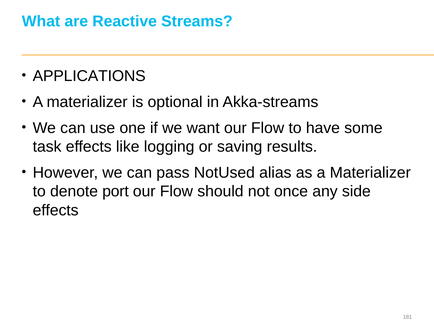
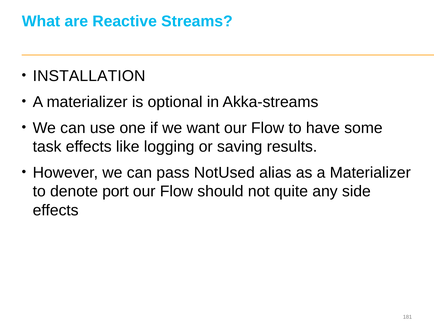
APPLICATIONS: APPLICATIONS -> INSTALLATION (89, 76)
once: once -> quite (291, 192)
